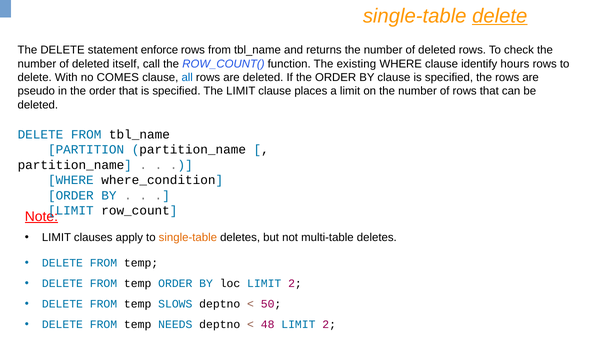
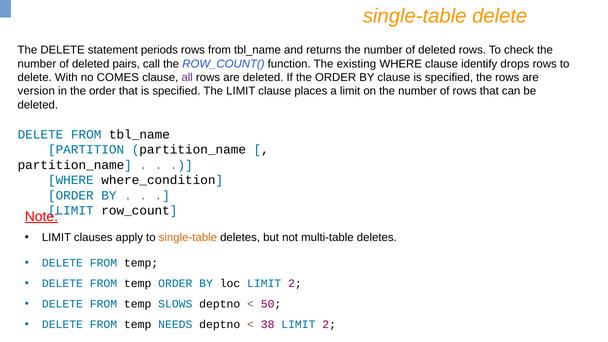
delete underline: present -> none (500, 16)
enforce: enforce -> periods (159, 50)
itself: itself -> pairs (126, 64)
hours: hours -> drops (515, 64)
all colour: blue -> purple (187, 77)
pseudo: pseudo -> version (36, 91)
48: 48 -> 38 (268, 325)
